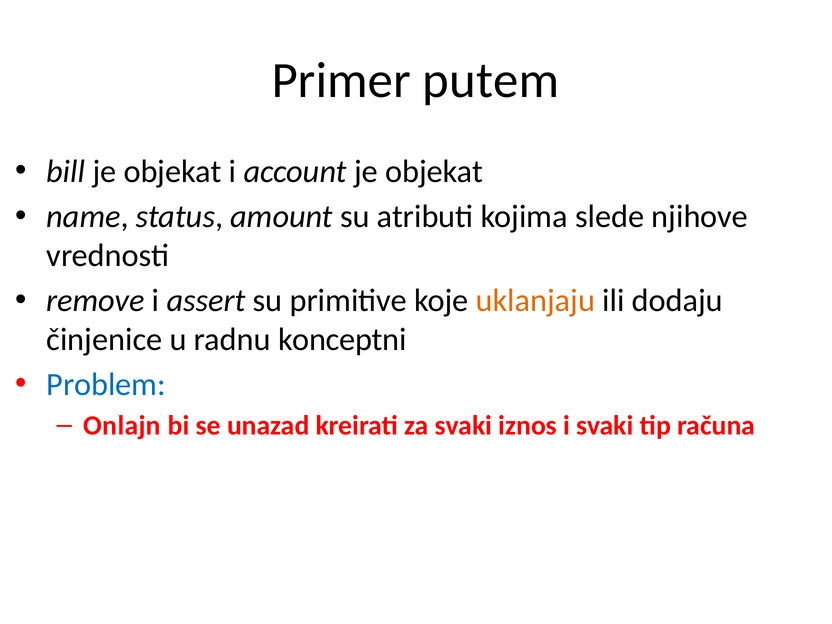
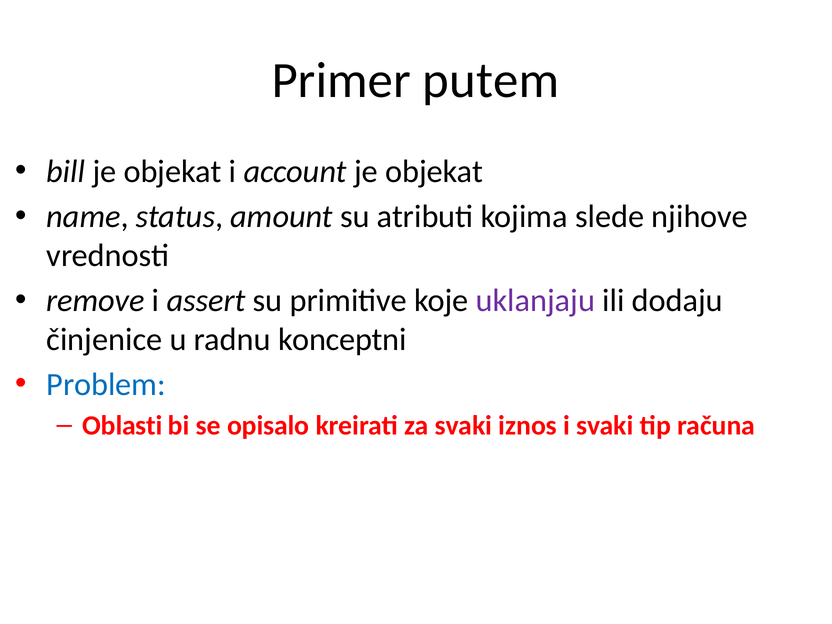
uklanjaju colour: orange -> purple (535, 301)
Onlajn: Onlajn -> Oblasti (122, 426)
unazad: unazad -> opisalo (268, 426)
